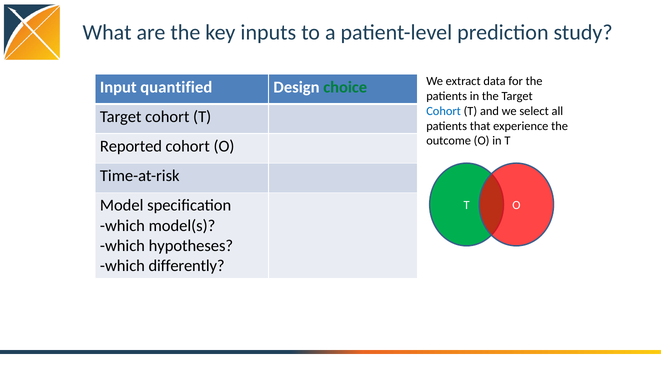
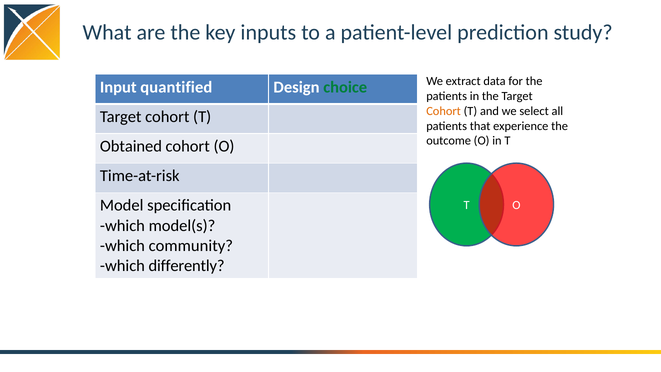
Cohort colour: blue -> orange (444, 111)
Reported: Reported -> Obtained (131, 146)
hypotheses: hypotheses -> community (191, 246)
